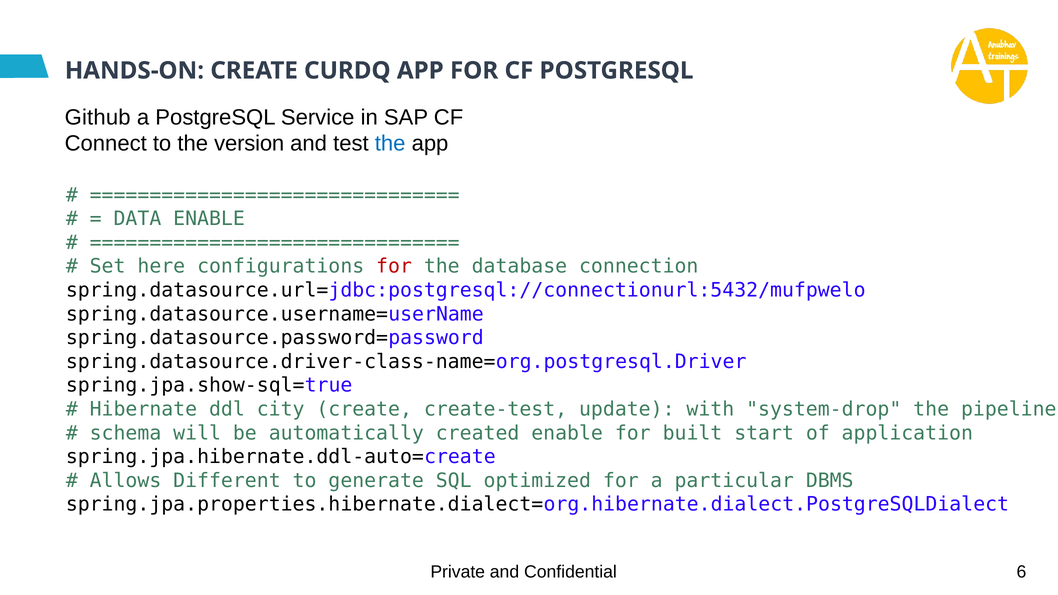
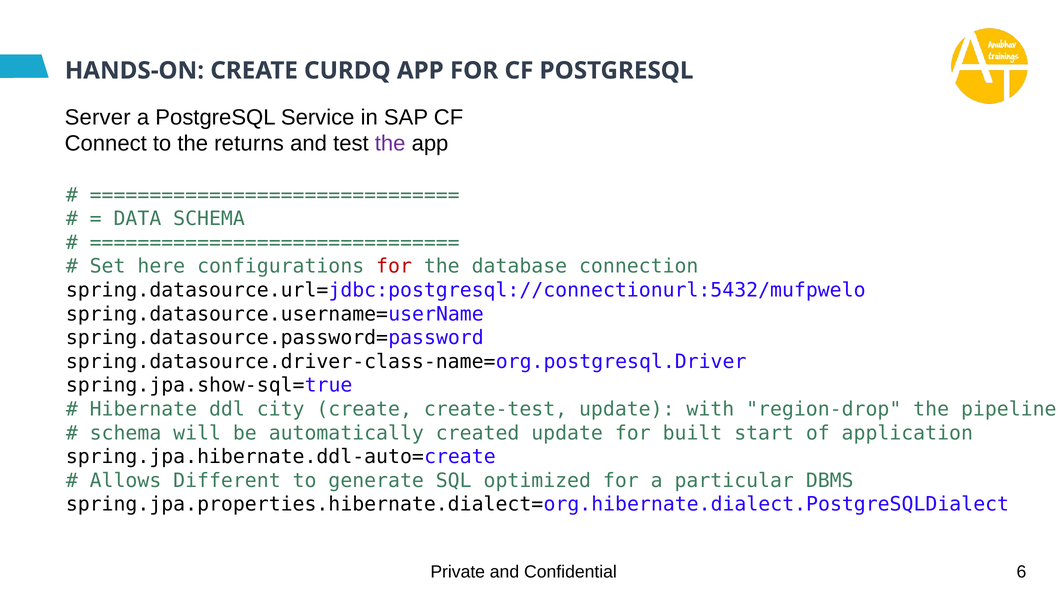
Github: Github -> Server (98, 117)
version: version -> returns (249, 144)
the colour: blue -> purple (390, 144)
DATA ENABLE: ENABLE -> SCHEMA (209, 219)
system-drop: system-drop -> region-drop (824, 409)
created enable: enable -> update (567, 433)
